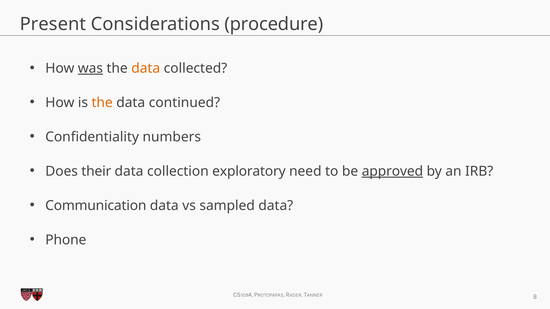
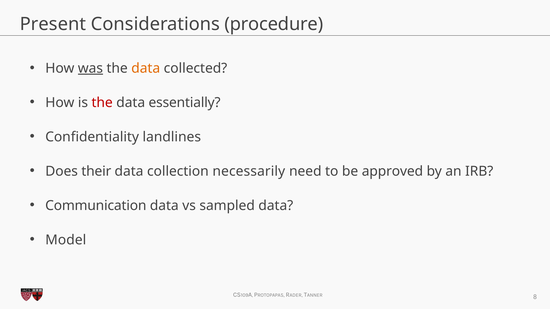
the colour: orange -> red (102, 103)
continued: continued -> essentially (185, 103)
numbers: numbers -> landlines (172, 137)
exploratory: exploratory -> necessarily (249, 171)
approved underline: present -> none (392, 171)
Phone: Phone -> Model (66, 240)
